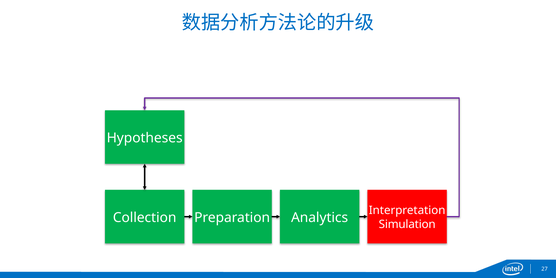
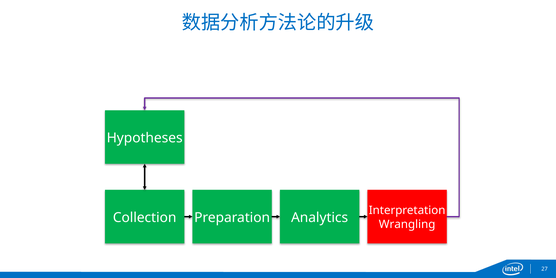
Simulation: Simulation -> Wrangling (407, 224)
